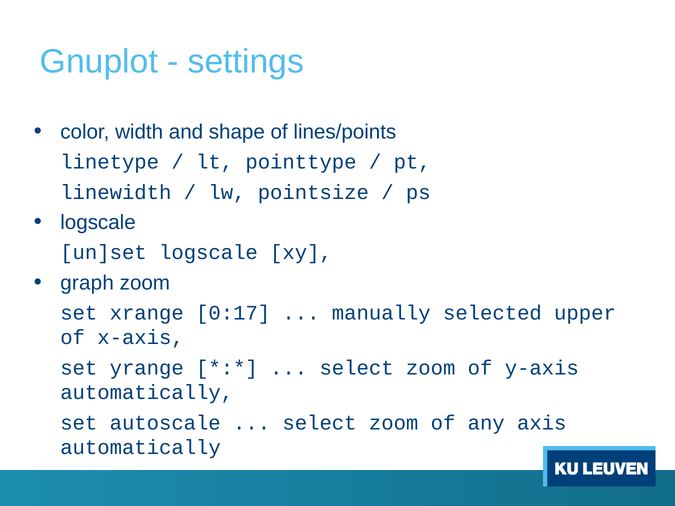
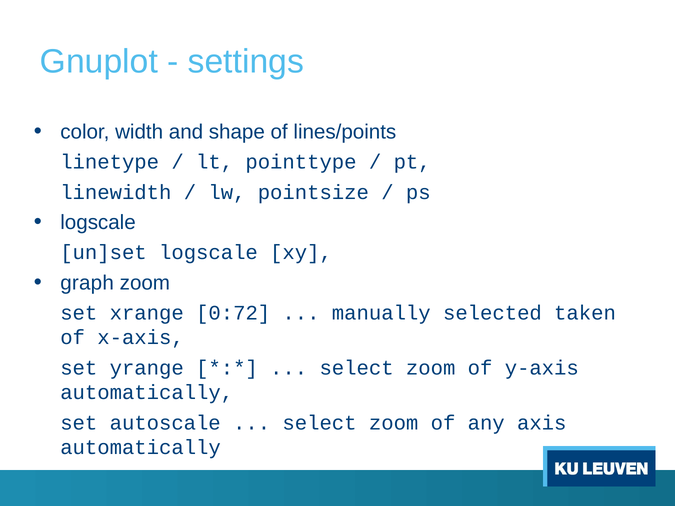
0:17: 0:17 -> 0:72 (233, 313)
upper: upper -> taken (585, 313)
